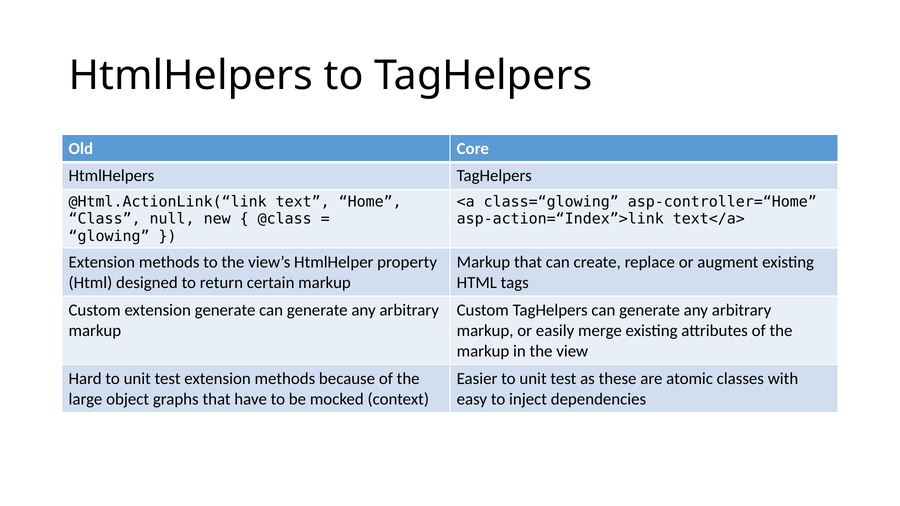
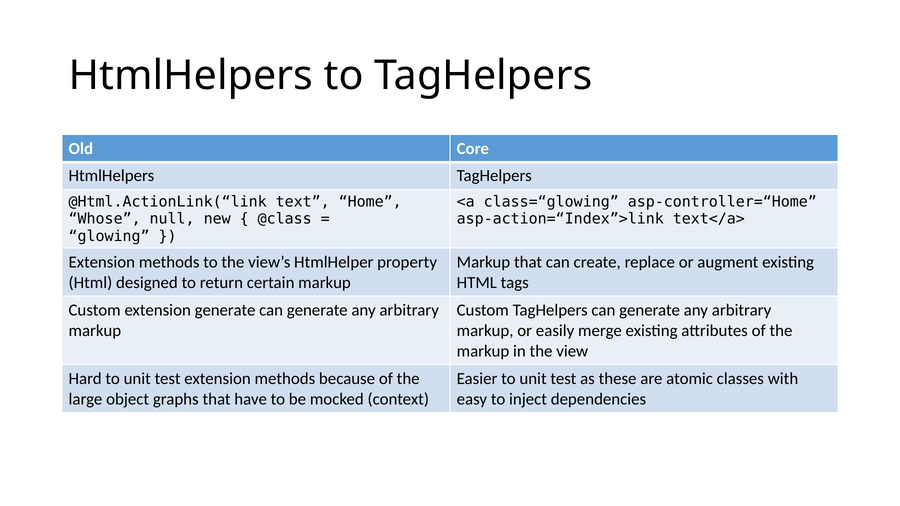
Class: Class -> Whose (105, 219)
